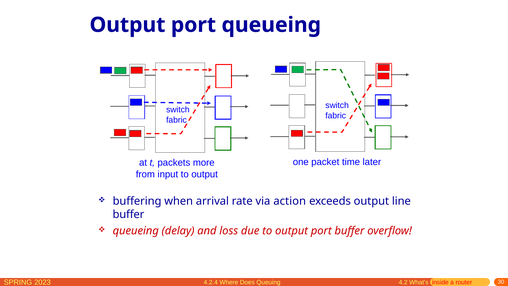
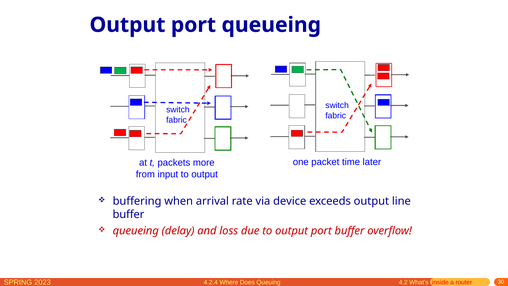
action: action -> device (290, 201)
